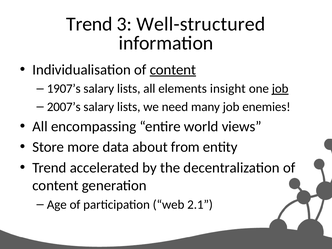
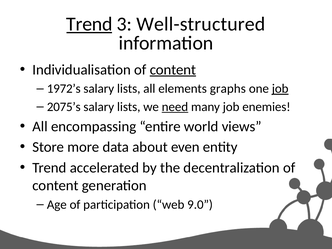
Trend underline: none -> present (89, 24)
1907’s: 1907’s -> 1972’s (64, 89)
insight: insight -> graphs (228, 89)
2007’s: 2007’s -> 2075’s (64, 107)
need underline: none -> present (175, 107)
from: from -> even (185, 147)
2.1: 2.1 -> 9.0 (200, 205)
